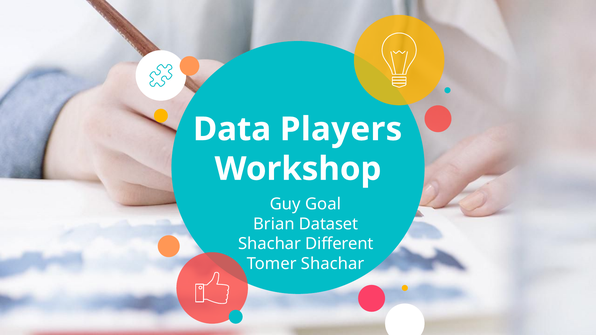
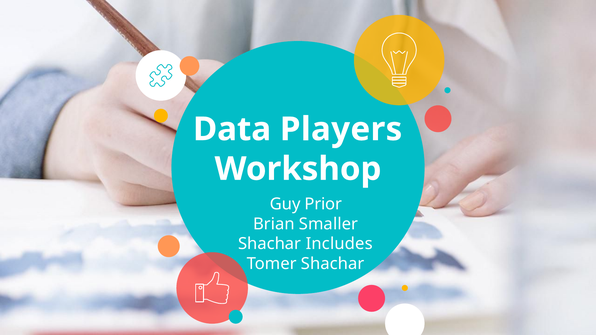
Goal: Goal -> Prior (323, 204)
Dataset: Dataset -> Smaller (328, 224)
Different: Different -> Includes (339, 244)
